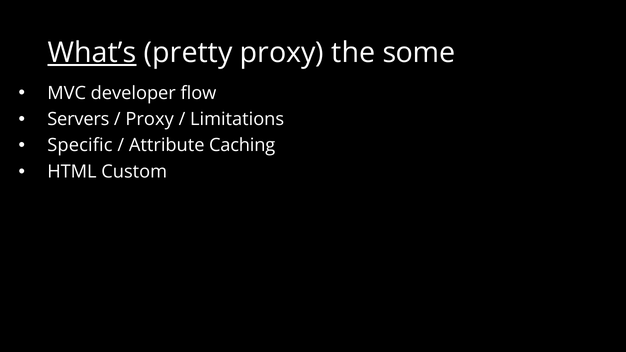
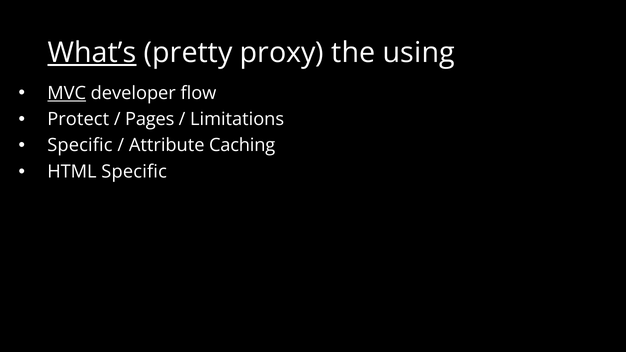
some: some -> using (419, 53)
MVC underline: none -> present (67, 93)
Servers: Servers -> Protect (78, 119)
Proxy: Proxy -> Pages (150, 119)
HTML Custom: Custom -> Specific (134, 172)
